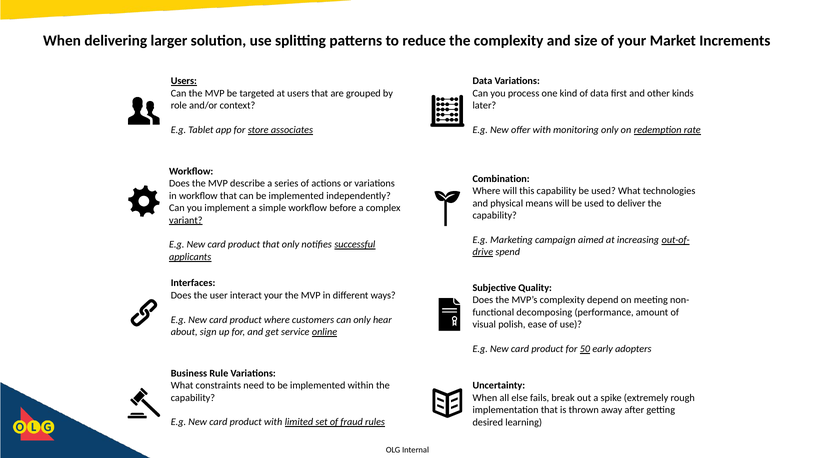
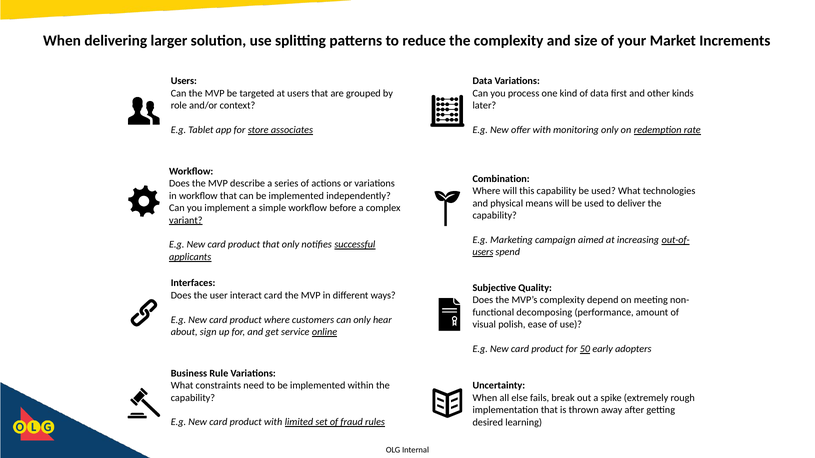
Users underline: present -> none (184, 81)
drive: drive -> users (483, 252)
interact your: your -> card (273, 296)
